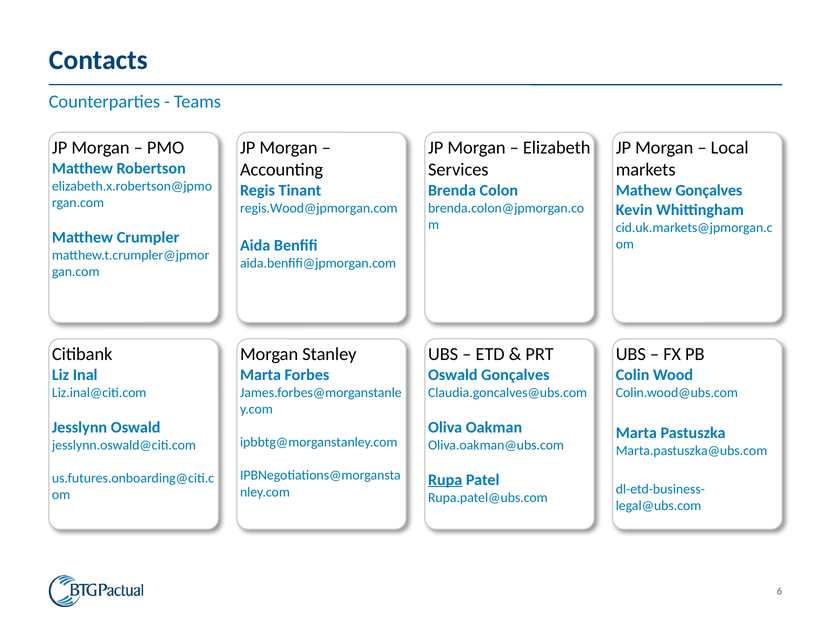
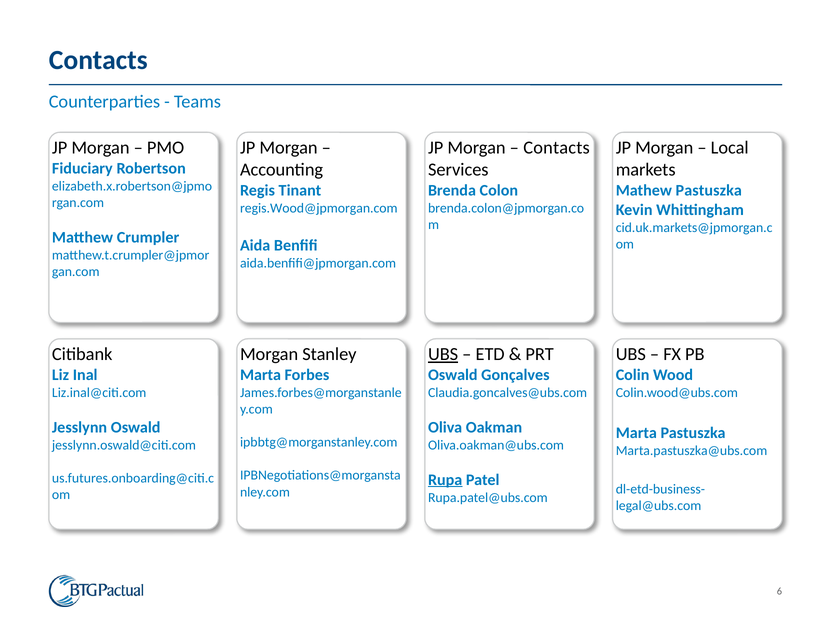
Elizabeth: Elizabeth -> Contacts (557, 148)
Matthew: Matthew -> Fiduciary (82, 168)
Mathew Gonçalves: Gonçalves -> Pastuszka (709, 190)
UBS underline: none -> present (443, 354)
